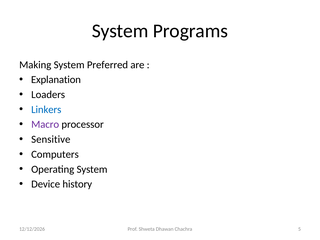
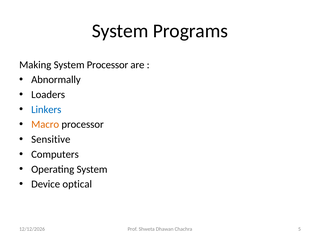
System Preferred: Preferred -> Processor (108, 65)
Explanation: Explanation -> Abnormally (56, 80)
Macro colour: purple -> orange (45, 124)
history: history -> optical (77, 184)
